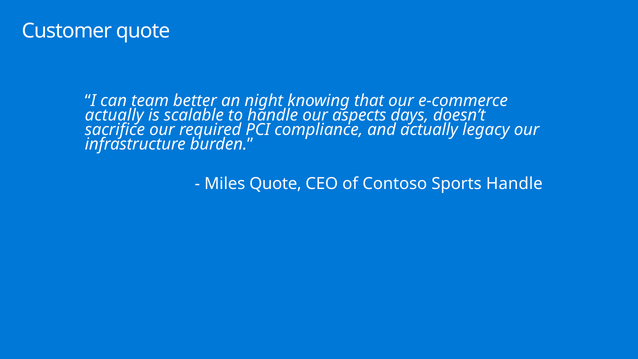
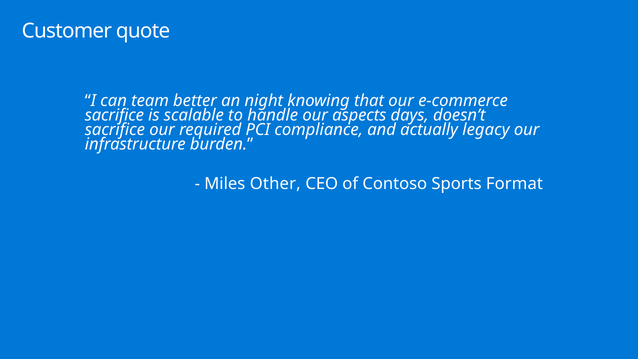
actually: actually -> sacrifice (114, 115)
Miles Quote: Quote -> Other (275, 184)
Sports Handle: Handle -> Format (514, 184)
